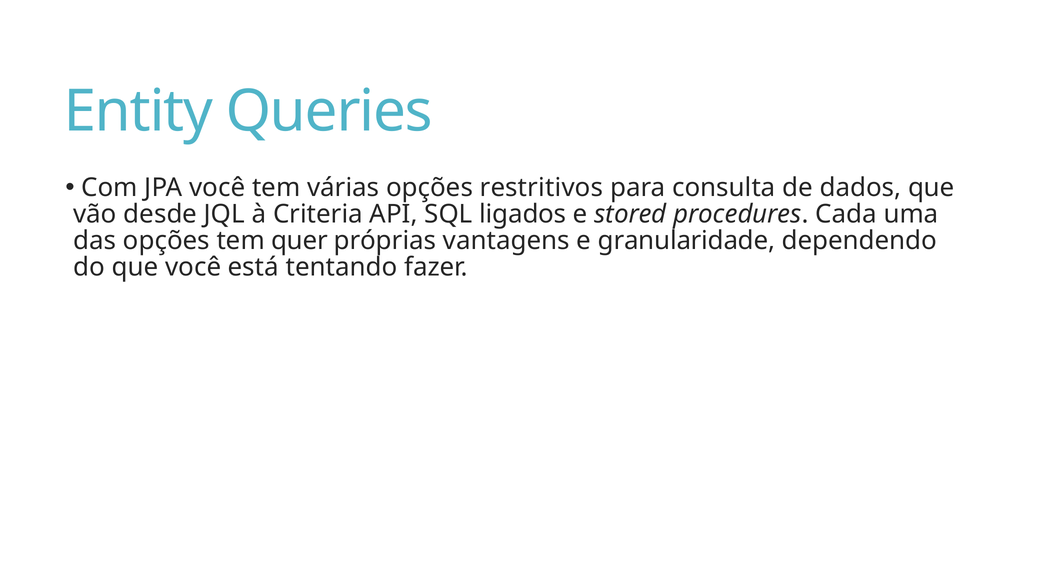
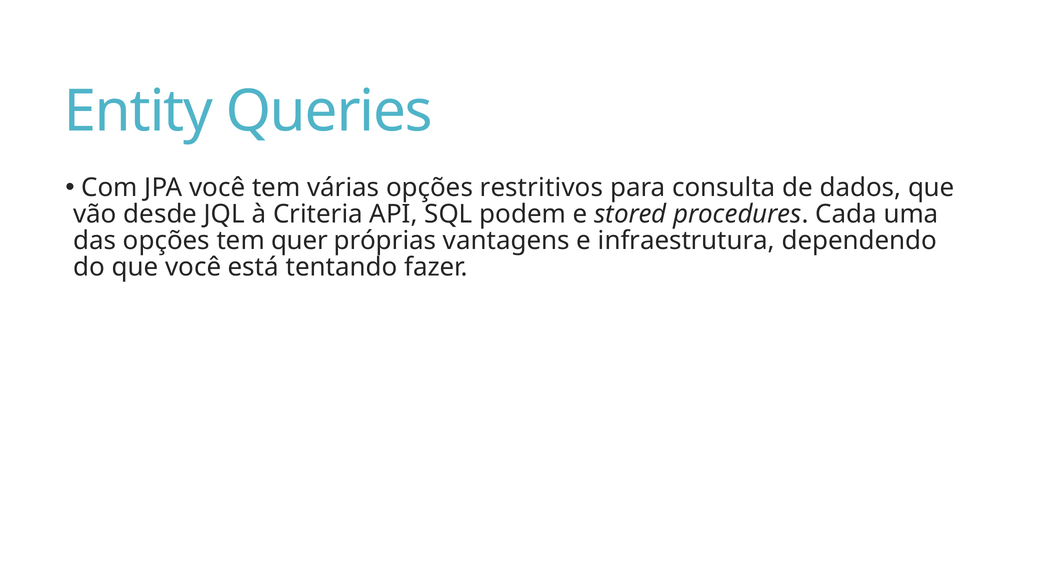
ligados: ligados -> podem (523, 214)
granularidade: granularidade -> infraestrutura (686, 241)
